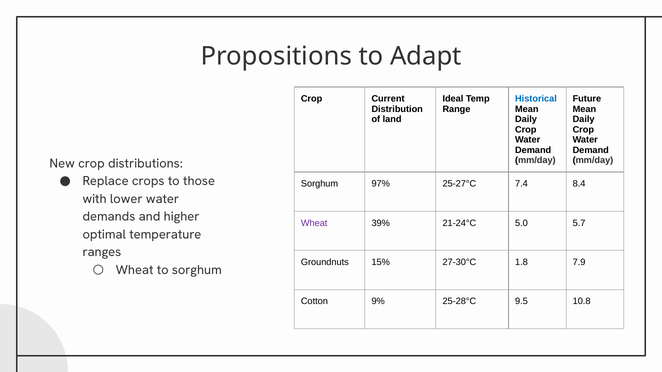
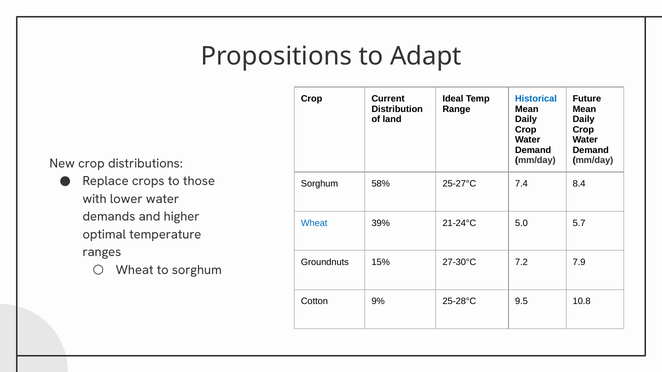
97%: 97% -> 58% (381, 184)
Wheat colour: purple -> blue (314, 223)
1.8: 1.8 -> 7.2 (521, 263)
